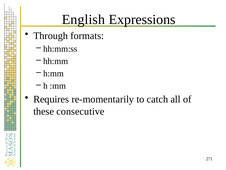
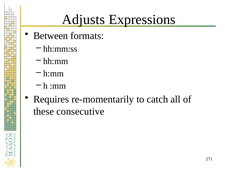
English: English -> Adjusts (83, 19)
Through: Through -> Between (51, 36)
